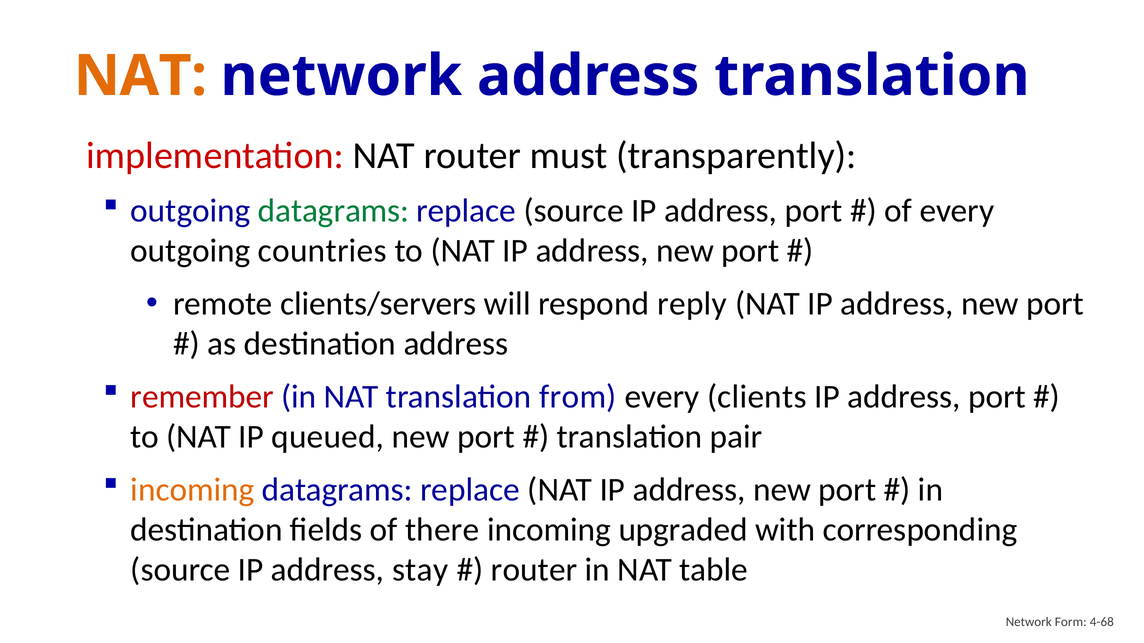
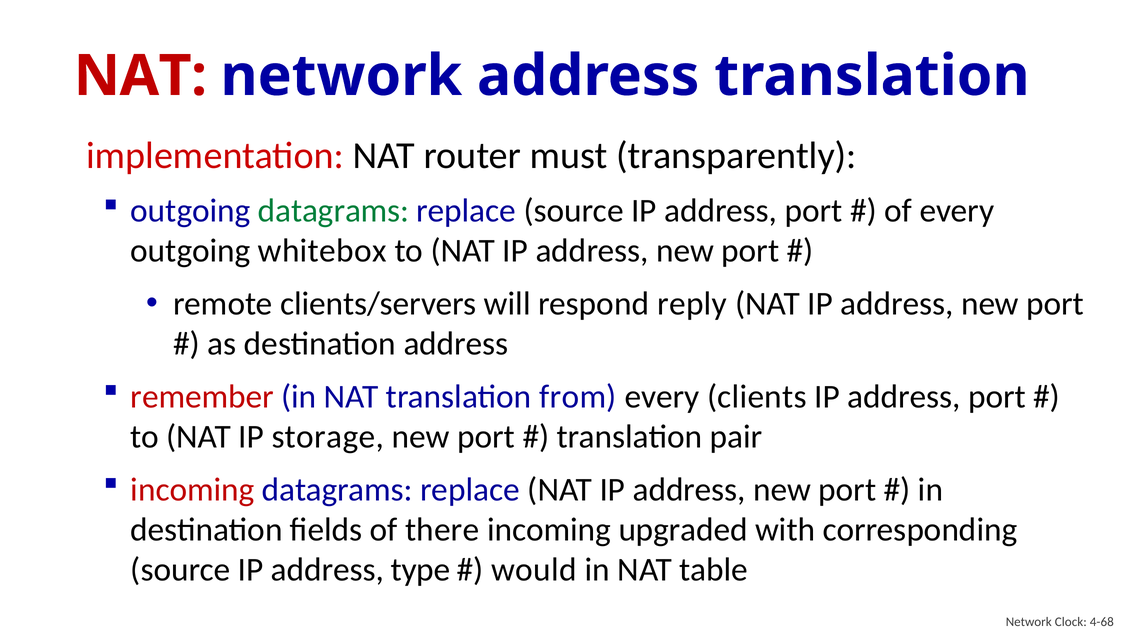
NAT colour: orange -> red (140, 76)
countries: countries -> whitebox (322, 251)
queued: queued -> storage (328, 437)
incoming colour: orange -> red (192, 490)
stay: stay -> type (421, 570)
router: router -> would (534, 570)
Form: Form -> Clock (1071, 622)
